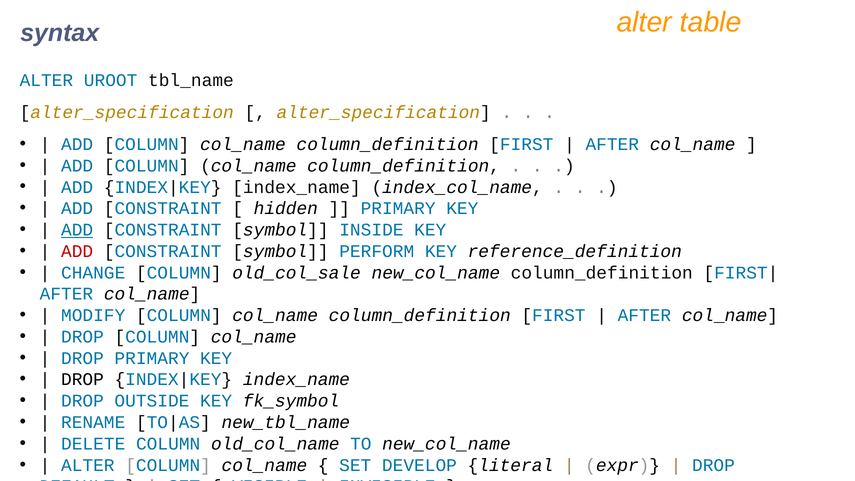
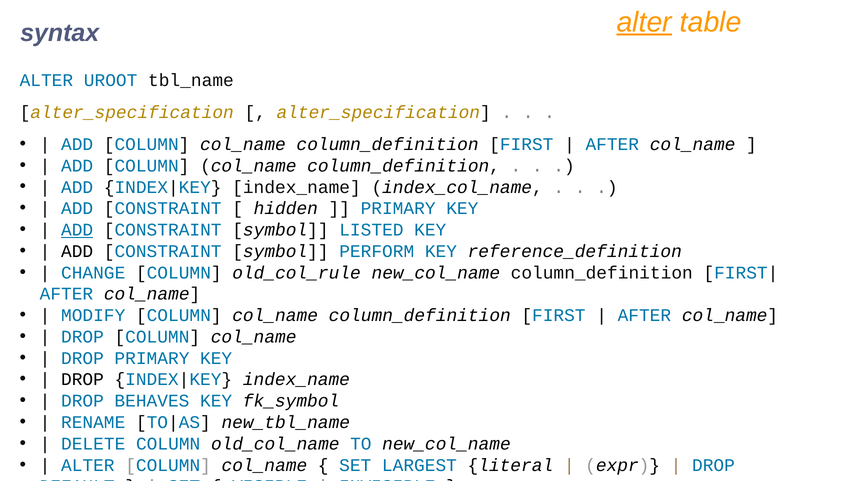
alter underline: none -> present (644, 22)
INSIDE: INSIDE -> LISTED (371, 230)
ADD colour: red -> black (77, 251)
old_col_sale: old_col_sale -> old_col_rule (297, 273)
OUTSIDE: OUTSIDE -> BEHAVES (152, 401)
DEVELOP: DEVELOP -> LARGEST (419, 465)
